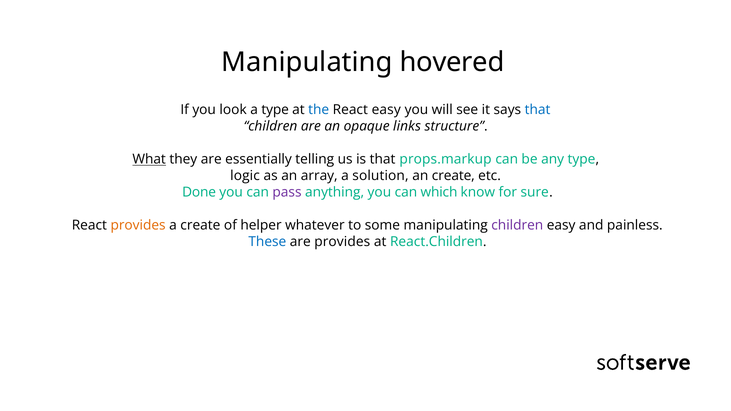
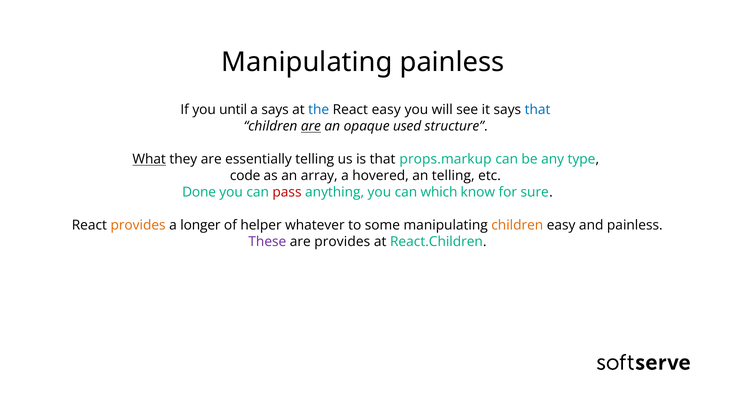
Manipulating hovered: hovered -> painless (452, 62)
look: look -> until (233, 110)
a type: type -> says (275, 110)
are underline: none -> present (311, 126)
links: links -> used (407, 126)
logic: logic -> code (245, 176)
solution: solution -> hovered (381, 176)
an create: create -> telling (453, 176)
pass colour: purple -> red (287, 192)
a create: create -> longer (200, 225)
children colour: purple -> orange (517, 225)
These colour: blue -> purple (267, 242)
